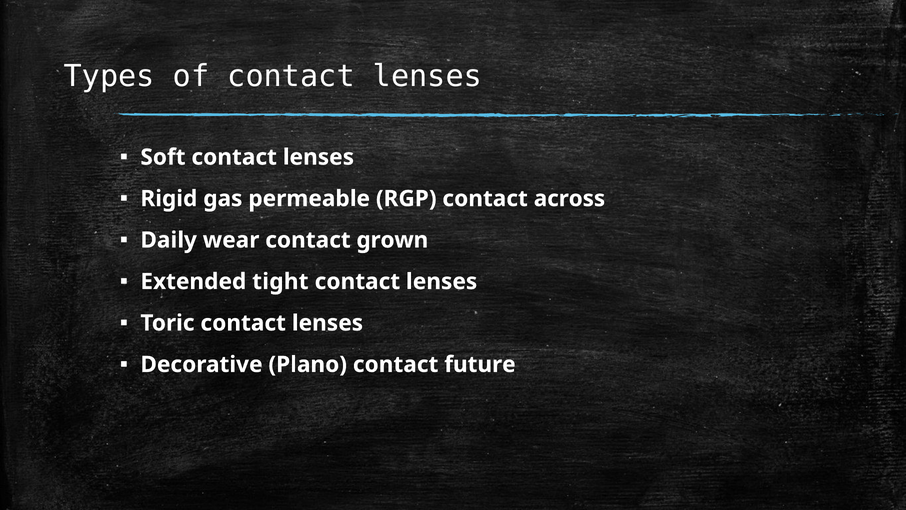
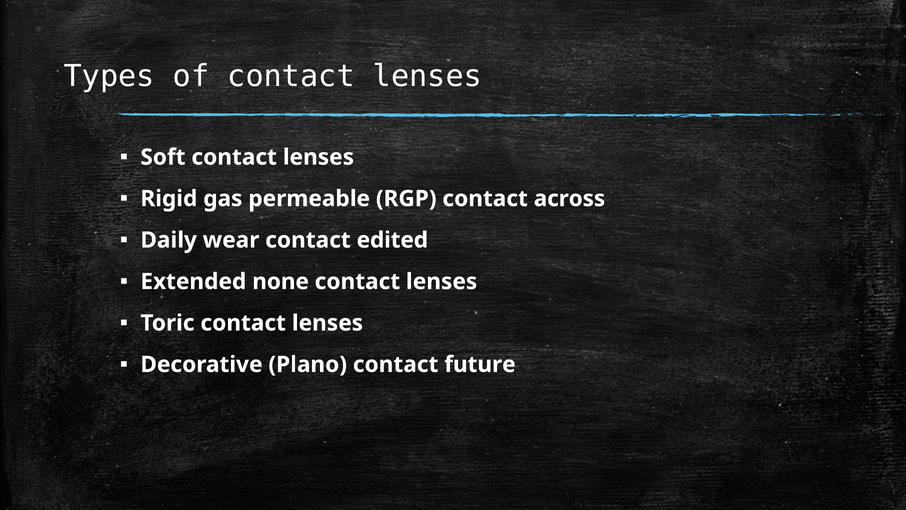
grown: grown -> edited (392, 240)
tight: tight -> none (281, 281)
